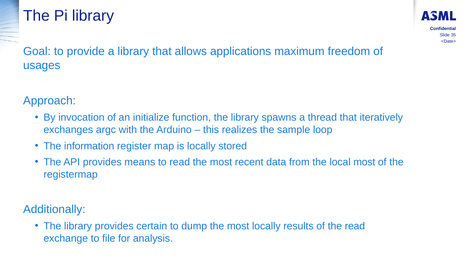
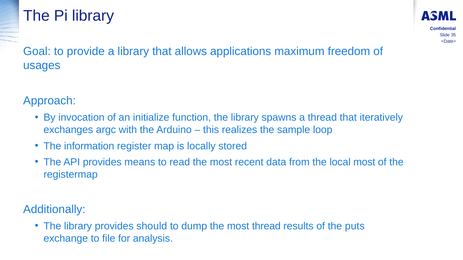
certain: certain -> should (152, 226)
most locally: locally -> thread (266, 226)
the read: read -> puts (355, 226)
